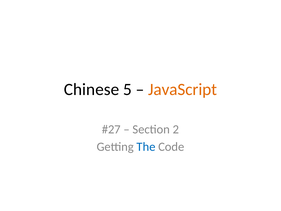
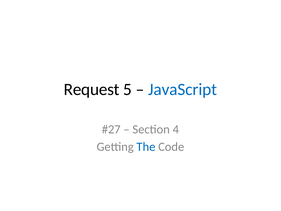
Chinese: Chinese -> Request (92, 89)
JavaScript colour: orange -> blue (183, 89)
2: 2 -> 4 (176, 129)
